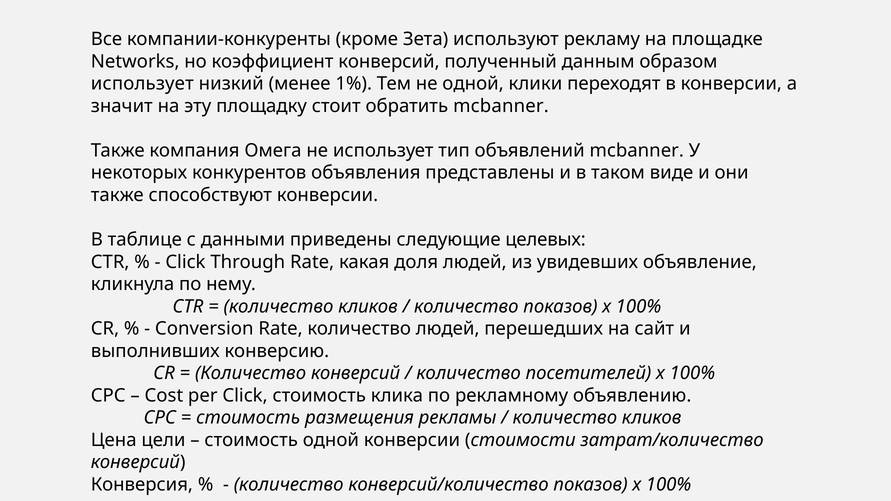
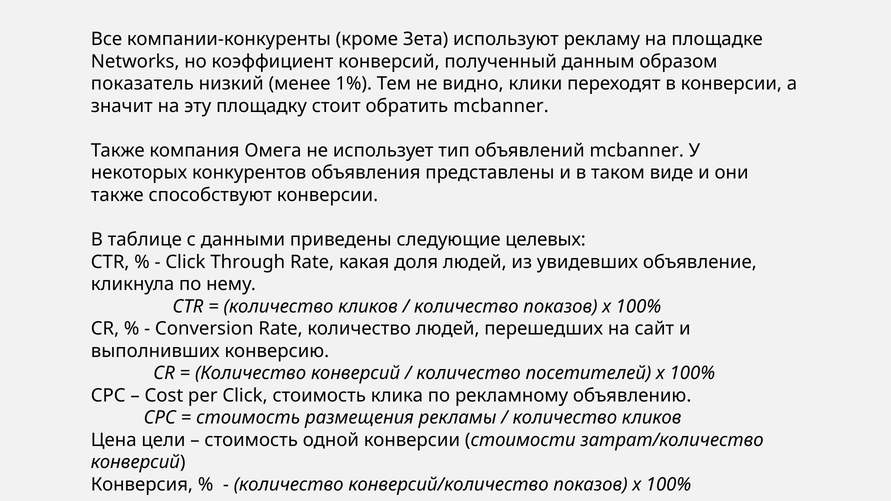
использует: использует -> показатель (142, 84)
не одной: одной -> видно (473, 84)
